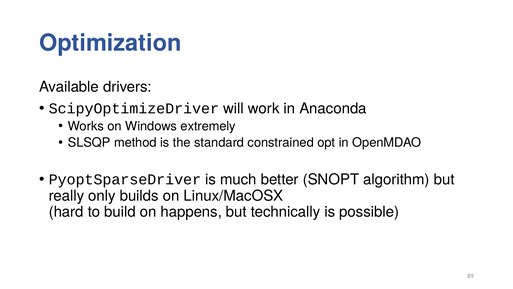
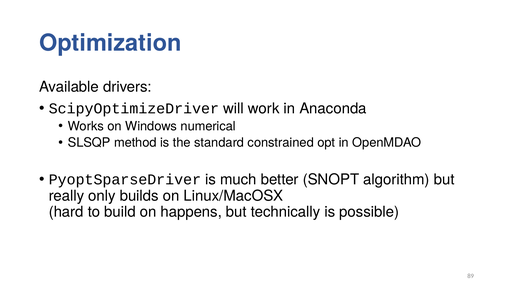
extremely: extremely -> numerical (208, 126)
